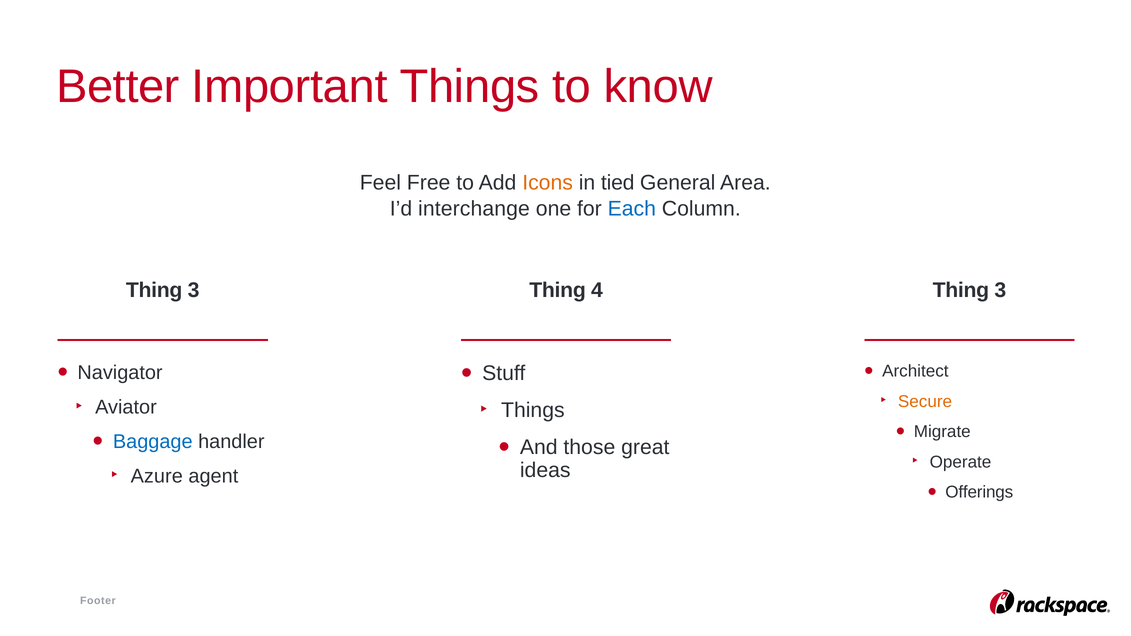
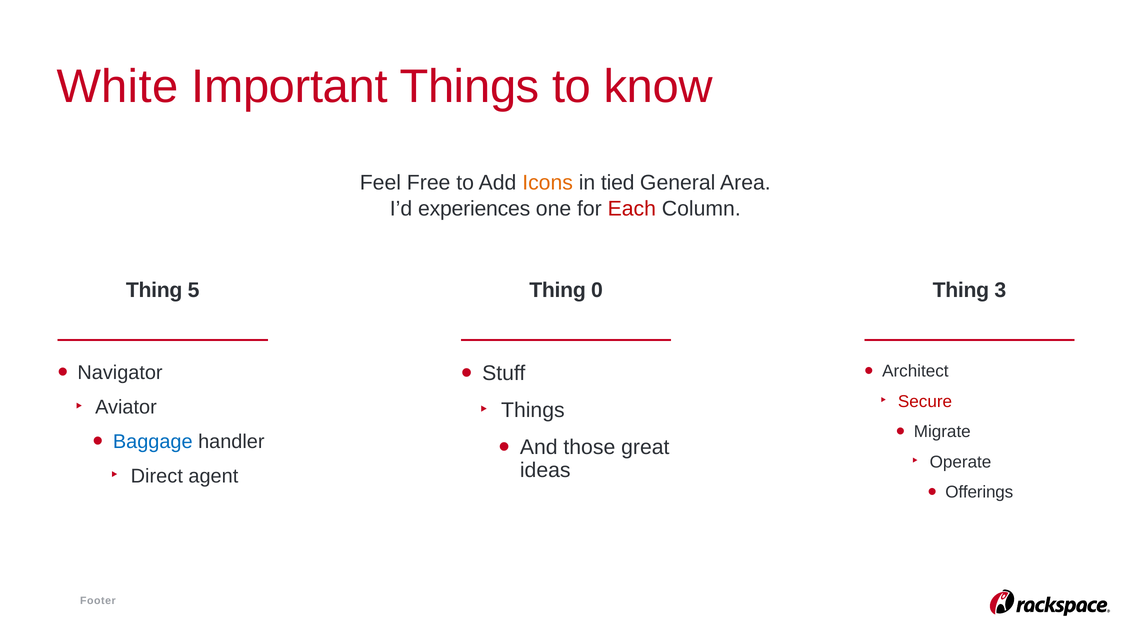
Better: Better -> White (117, 87)
interchange: interchange -> experiences (474, 209)
Each colour: blue -> red (632, 209)
3: 3 -> 5 (194, 290)
4: 4 -> 0 (597, 290)
Secure colour: orange -> red (925, 402)
Azure: Azure -> Direct (157, 476)
